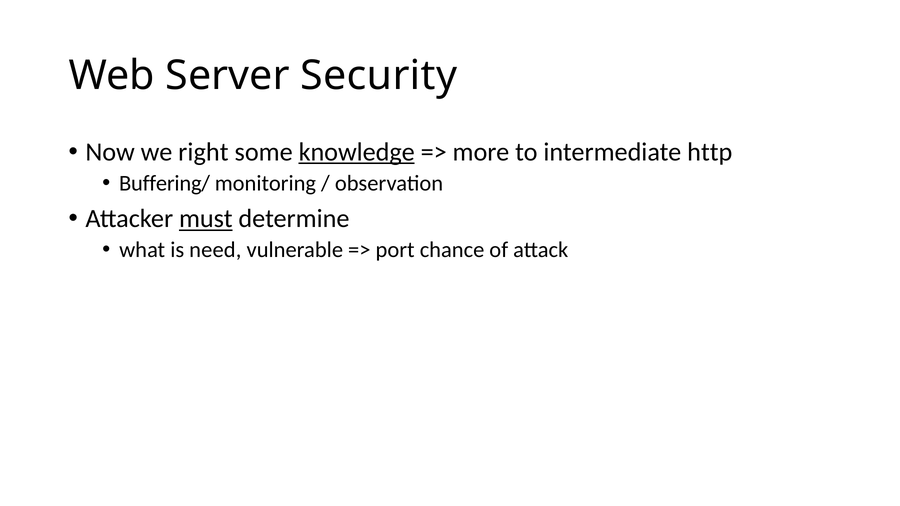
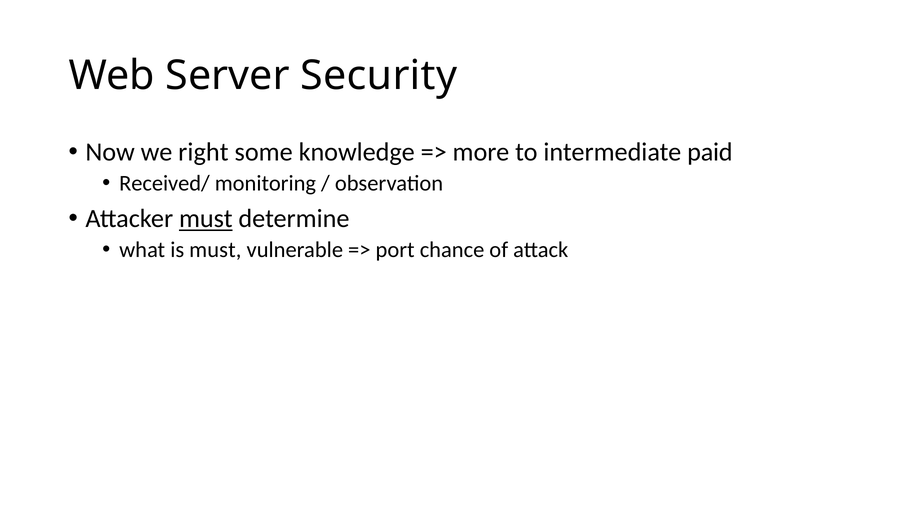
knowledge underline: present -> none (357, 152)
http: http -> paid (710, 152)
Buffering/: Buffering/ -> Received/ (164, 183)
is need: need -> must (215, 250)
